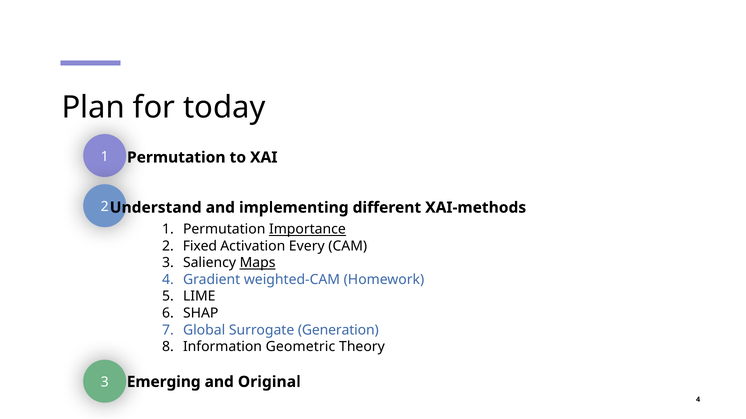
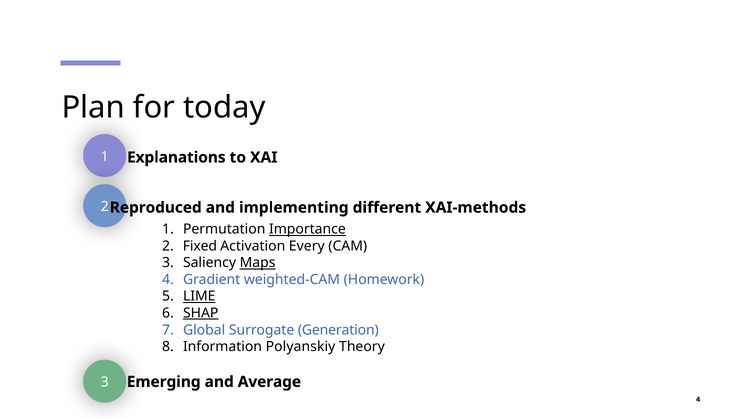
Permutation: Permutation -> Explanations (176, 158)
Understand: Understand -> Reproduced (156, 208)
LIME underline: none -> present (199, 297)
SHAP underline: none -> present (201, 314)
Geometric: Geometric -> Polyanskiy (301, 347)
Original: Original -> Average (269, 382)
